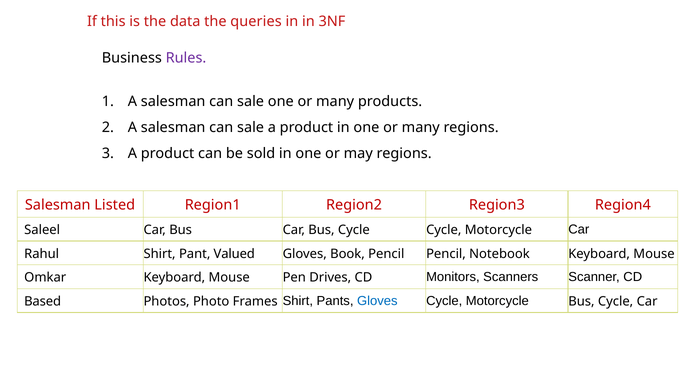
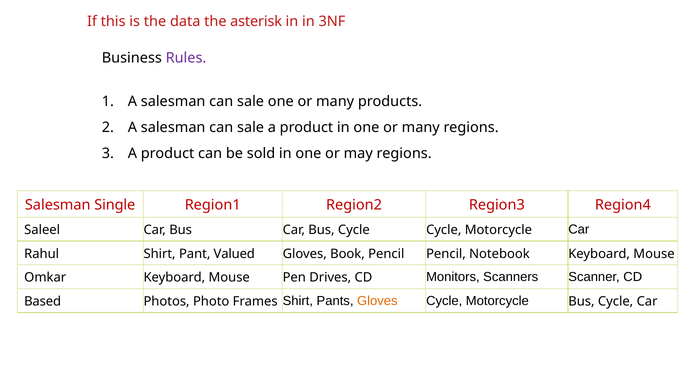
queries: queries -> asterisk (256, 21)
Listed: Listed -> Single (115, 205)
Gloves colour: blue -> orange (377, 301)
